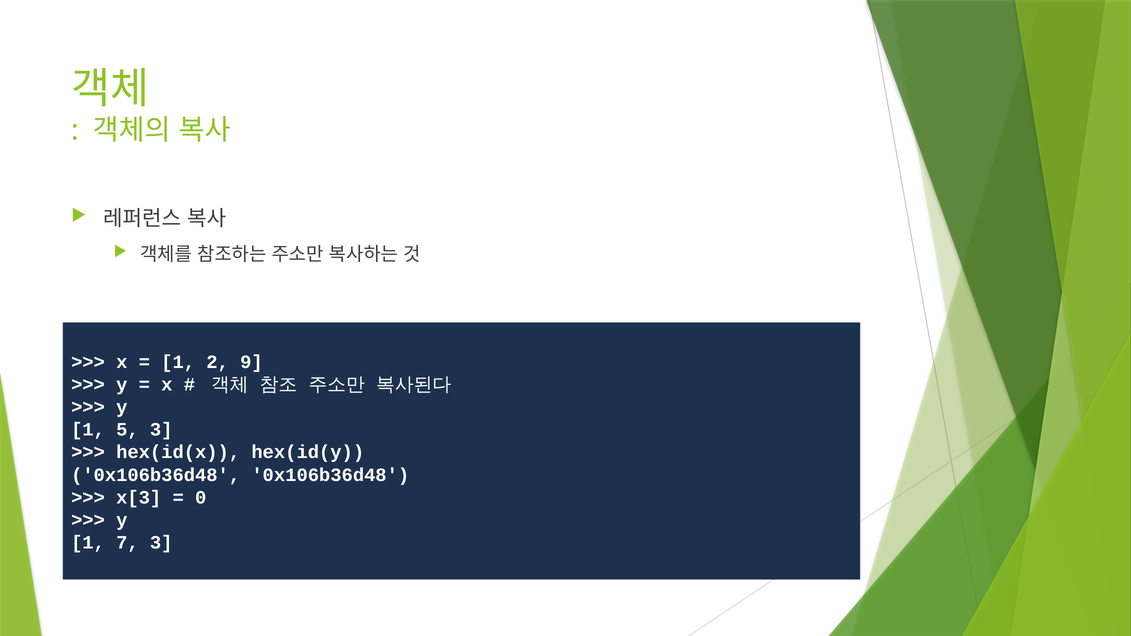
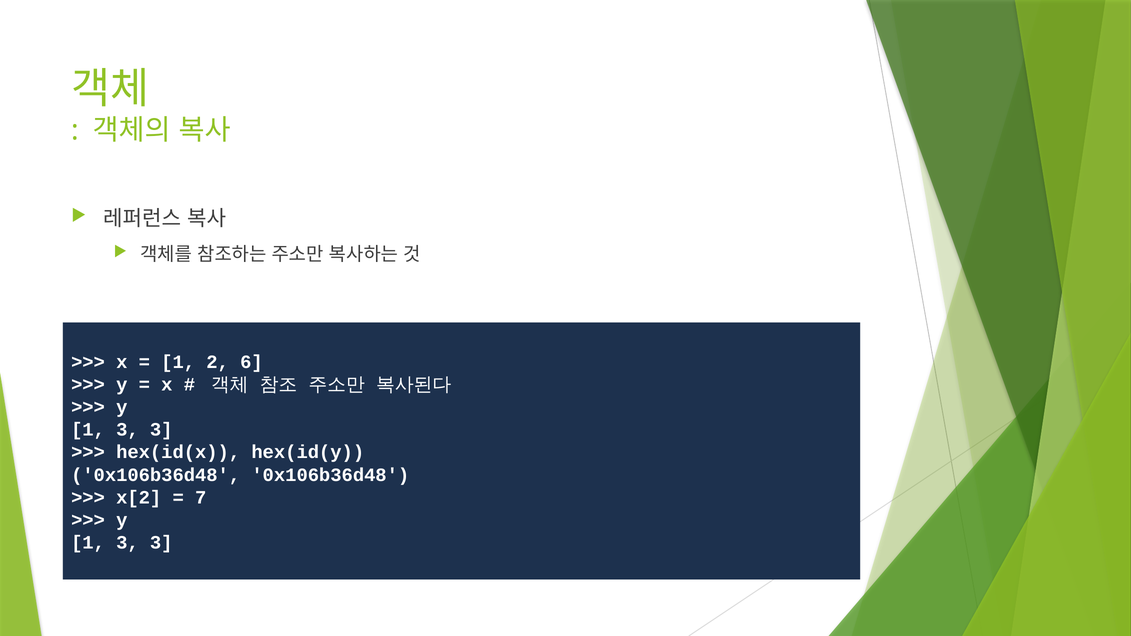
9: 9 -> 6 (251, 362)
5: 5 -> 3 (127, 430)
x[3: x[3 -> x[2 (139, 498)
0: 0 -> 7 (201, 498)
7: 7 -> 3 (127, 543)
